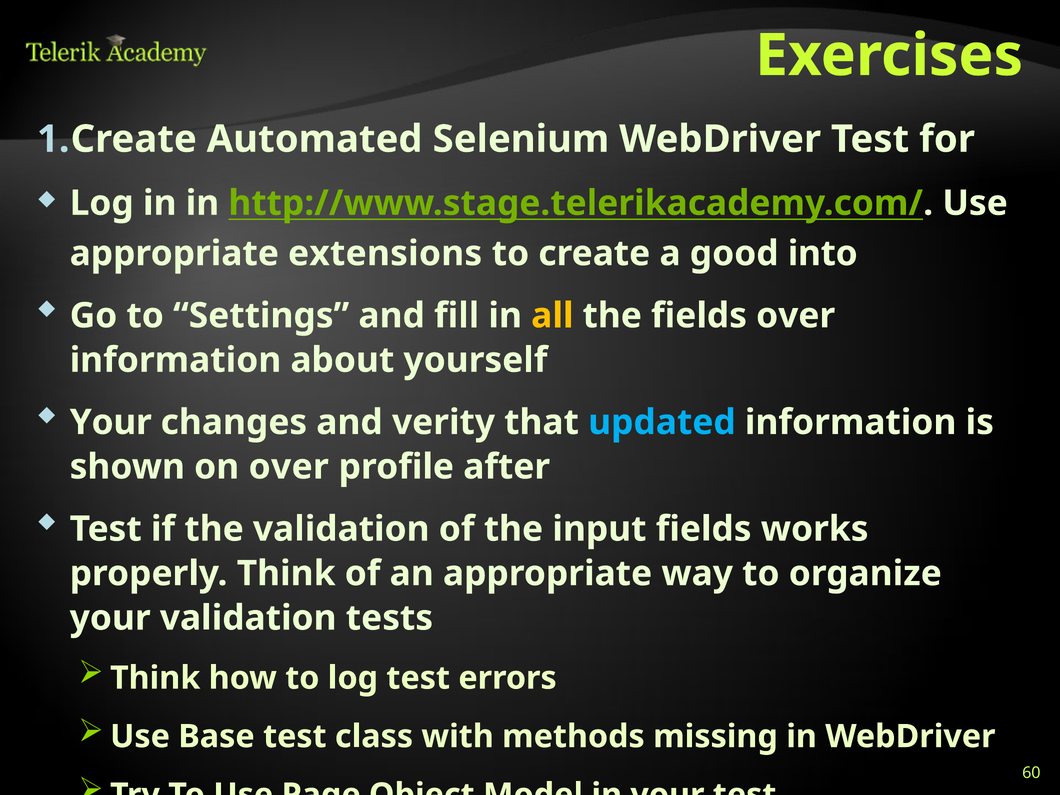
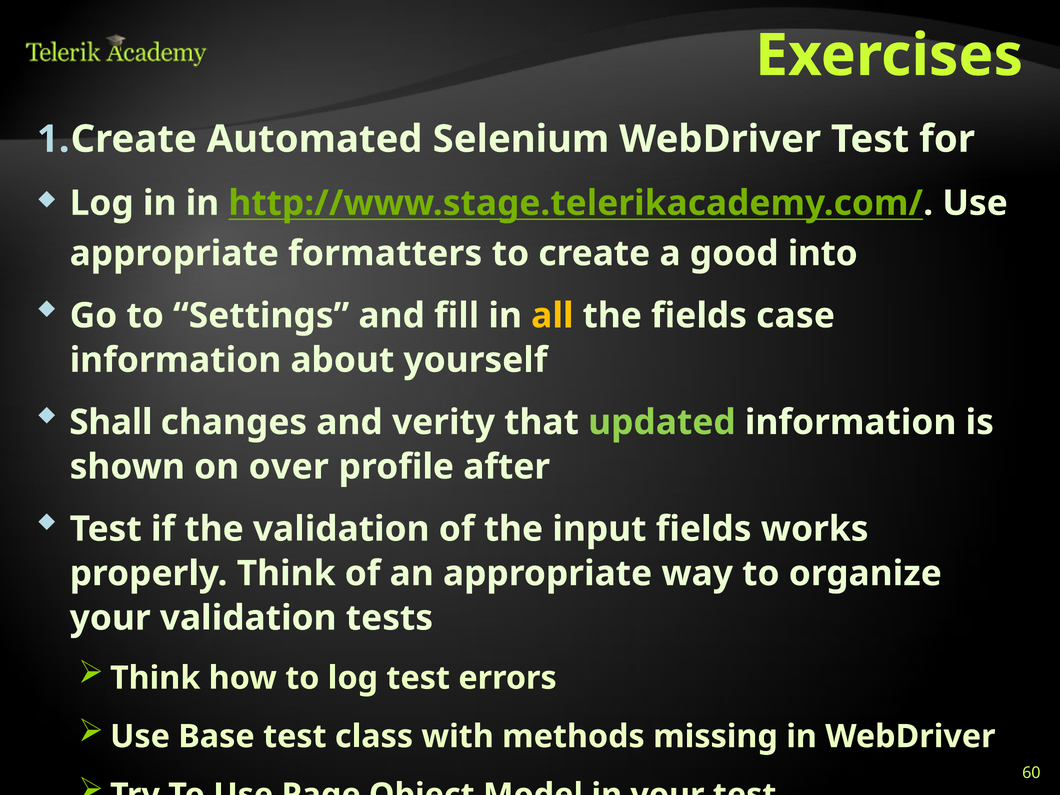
extensions: extensions -> formatters (385, 254)
fields over: over -> case (796, 316)
Your: Your -> Shall (111, 422)
updated colour: light blue -> light green (662, 422)
